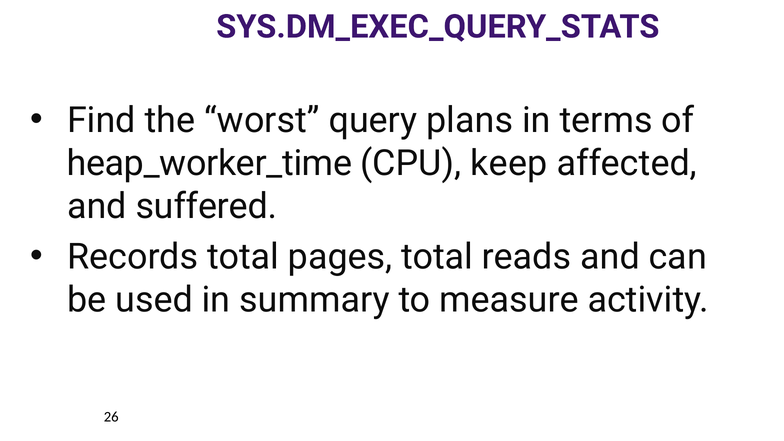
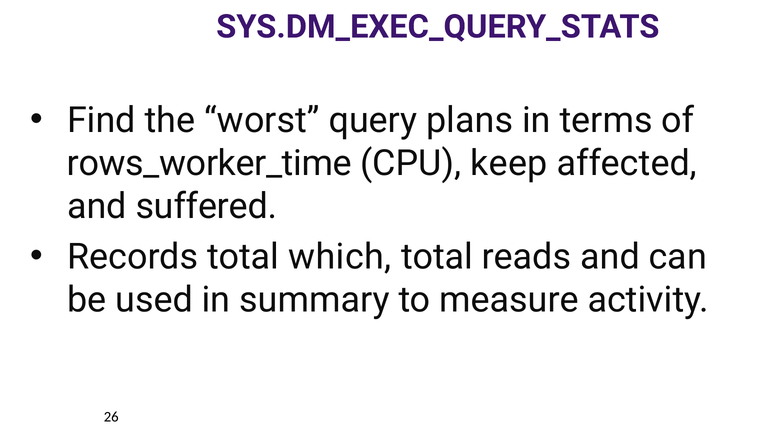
heap_worker_time: heap_worker_time -> rows_worker_time (209, 163)
pages: pages -> which (340, 257)
